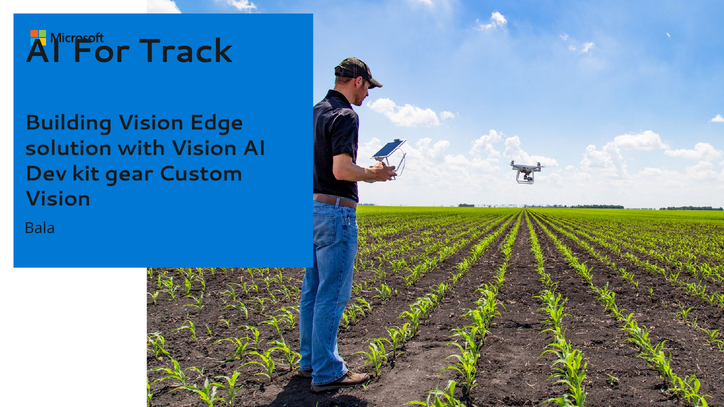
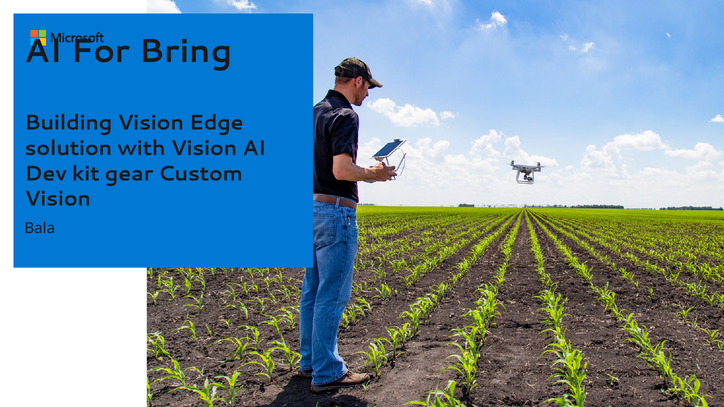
Track: Track -> Bring (186, 51)
